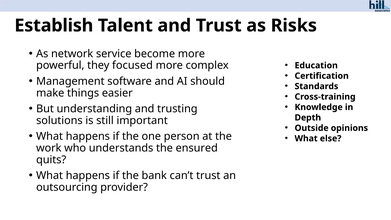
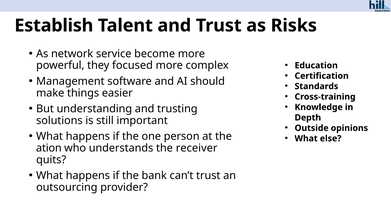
work: work -> ation (49, 148)
ensured: ensured -> receiver (197, 148)
